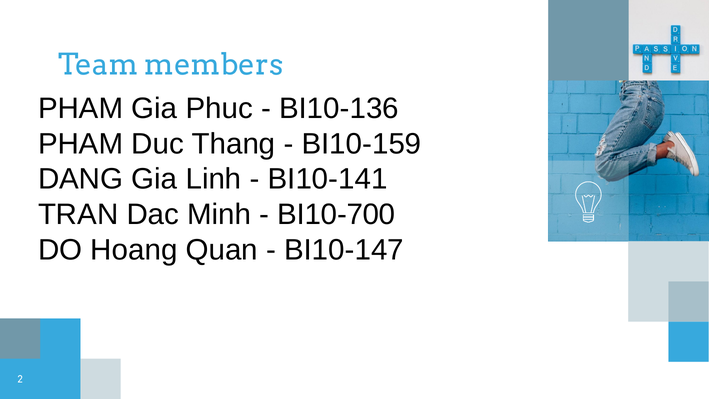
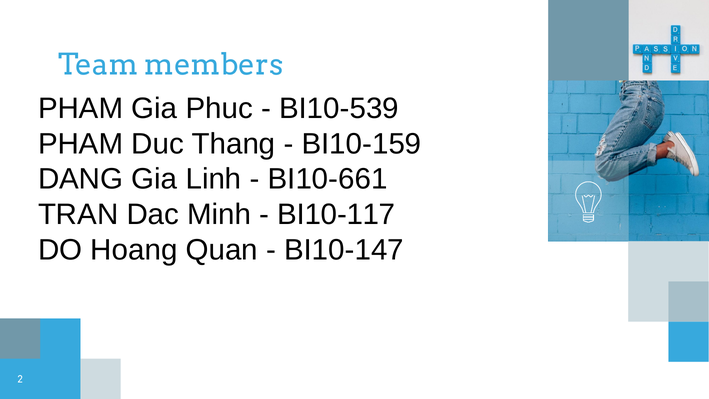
BI10-136: BI10-136 -> BI10-539 (339, 108)
BI10-141: BI10-141 -> BI10-661 (328, 179)
BI10-700: BI10-700 -> BI10-117 (336, 215)
